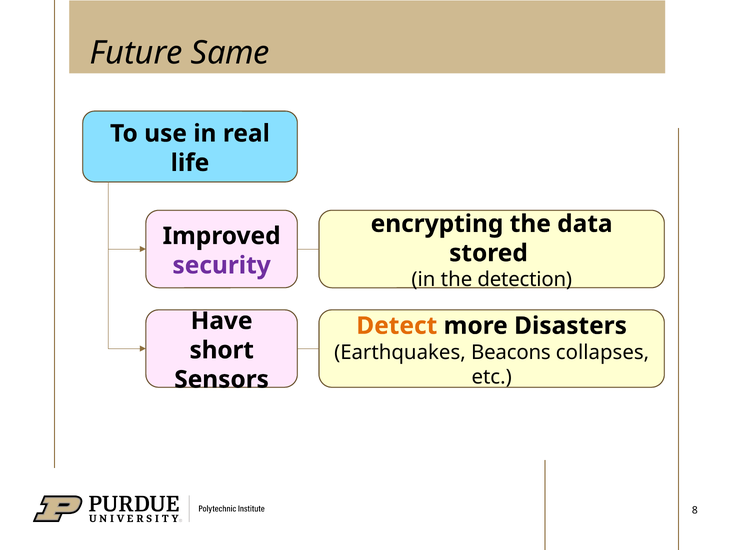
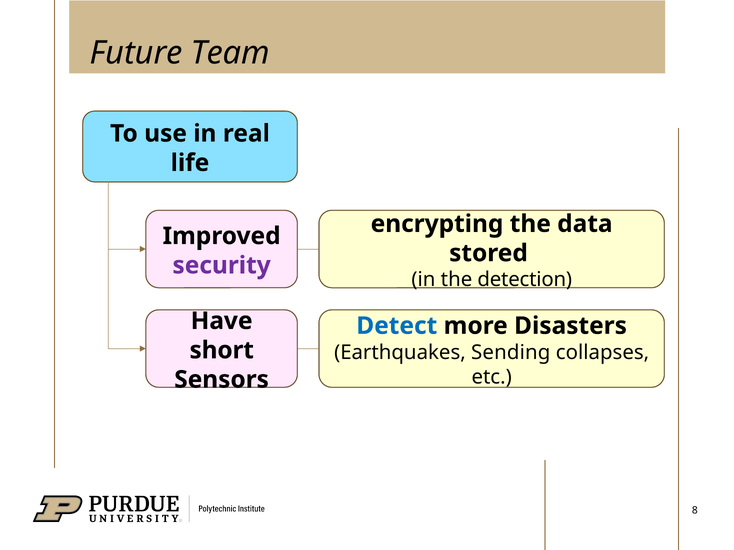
Same: Same -> Team (230, 53)
Detect colour: orange -> blue (397, 326)
Beacons: Beacons -> Sending (511, 353)
